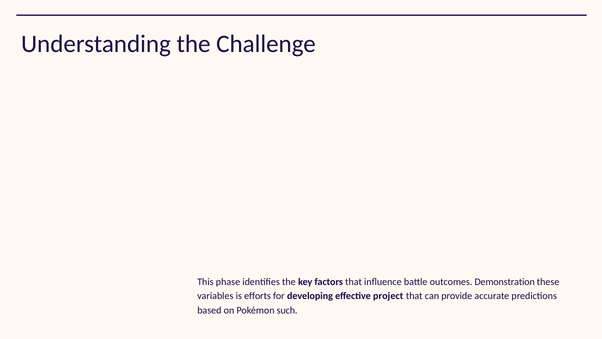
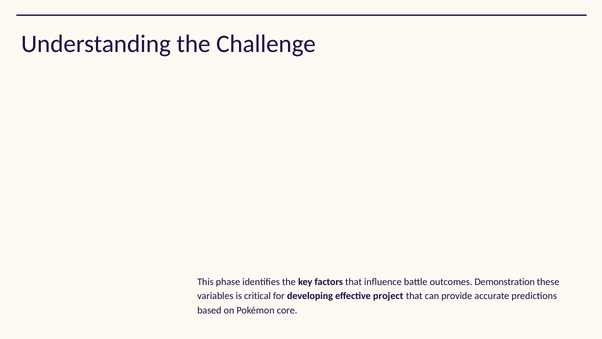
efforts: efforts -> critical (257, 296)
such: such -> core (287, 310)
